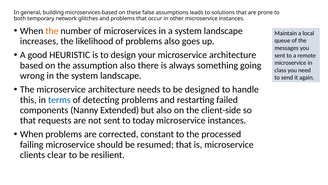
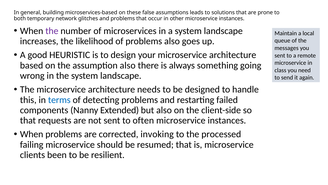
the colour: orange -> purple (52, 31)
today: today -> often (143, 120)
constant: constant -> invoking (157, 134)
clear: clear -> been (57, 155)
